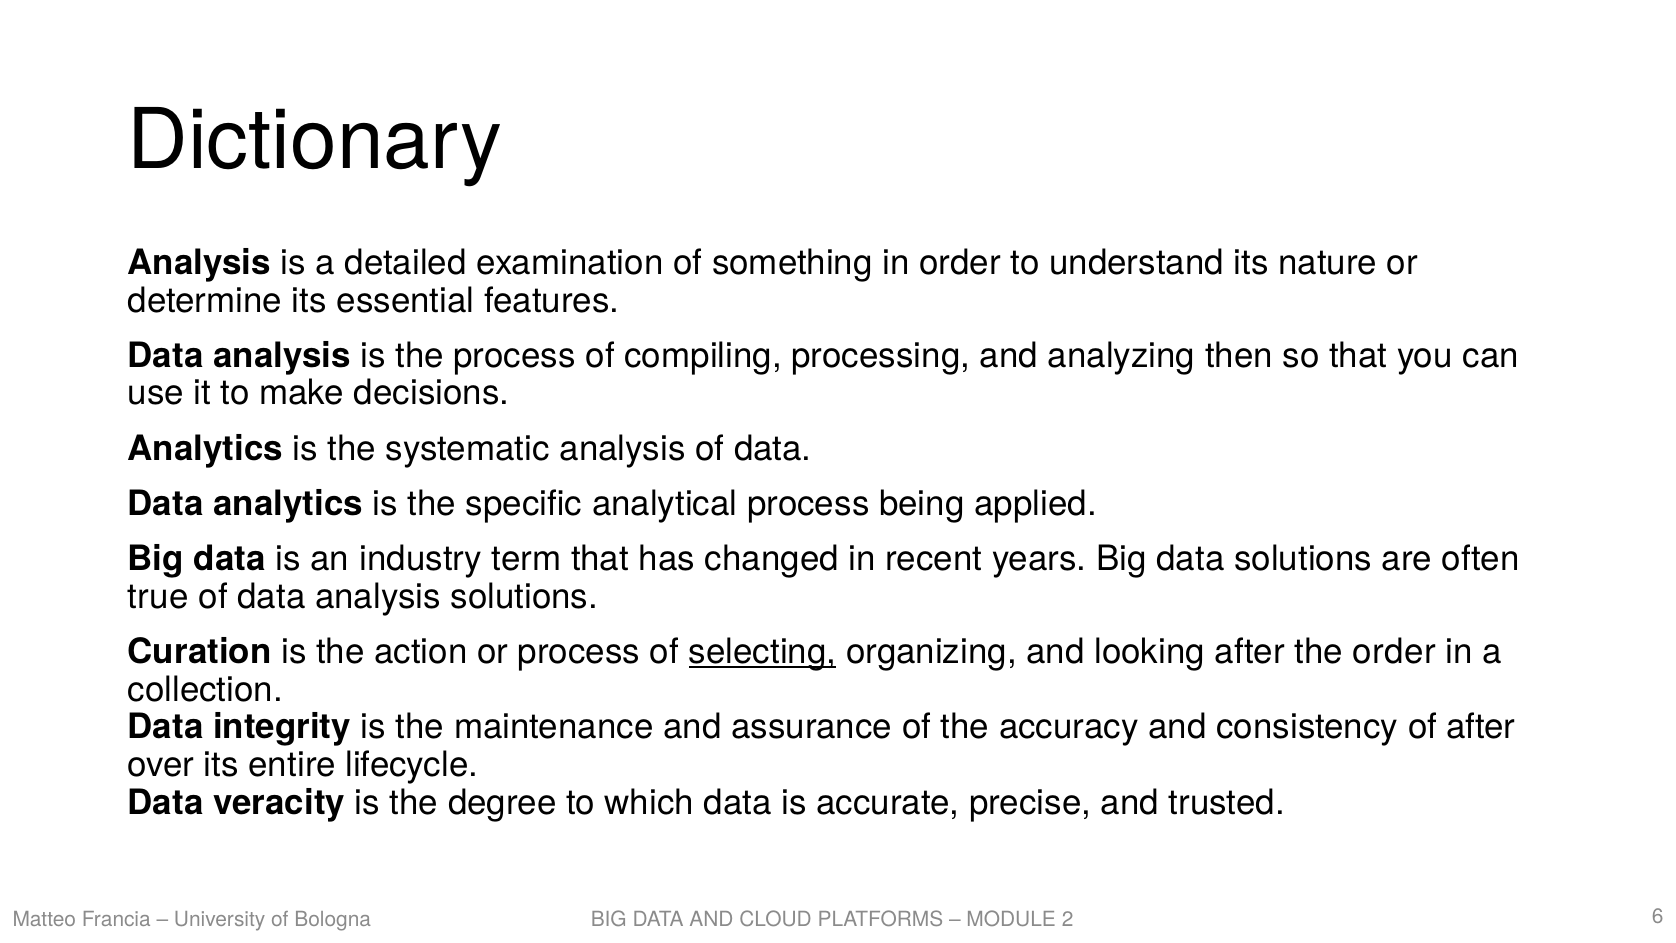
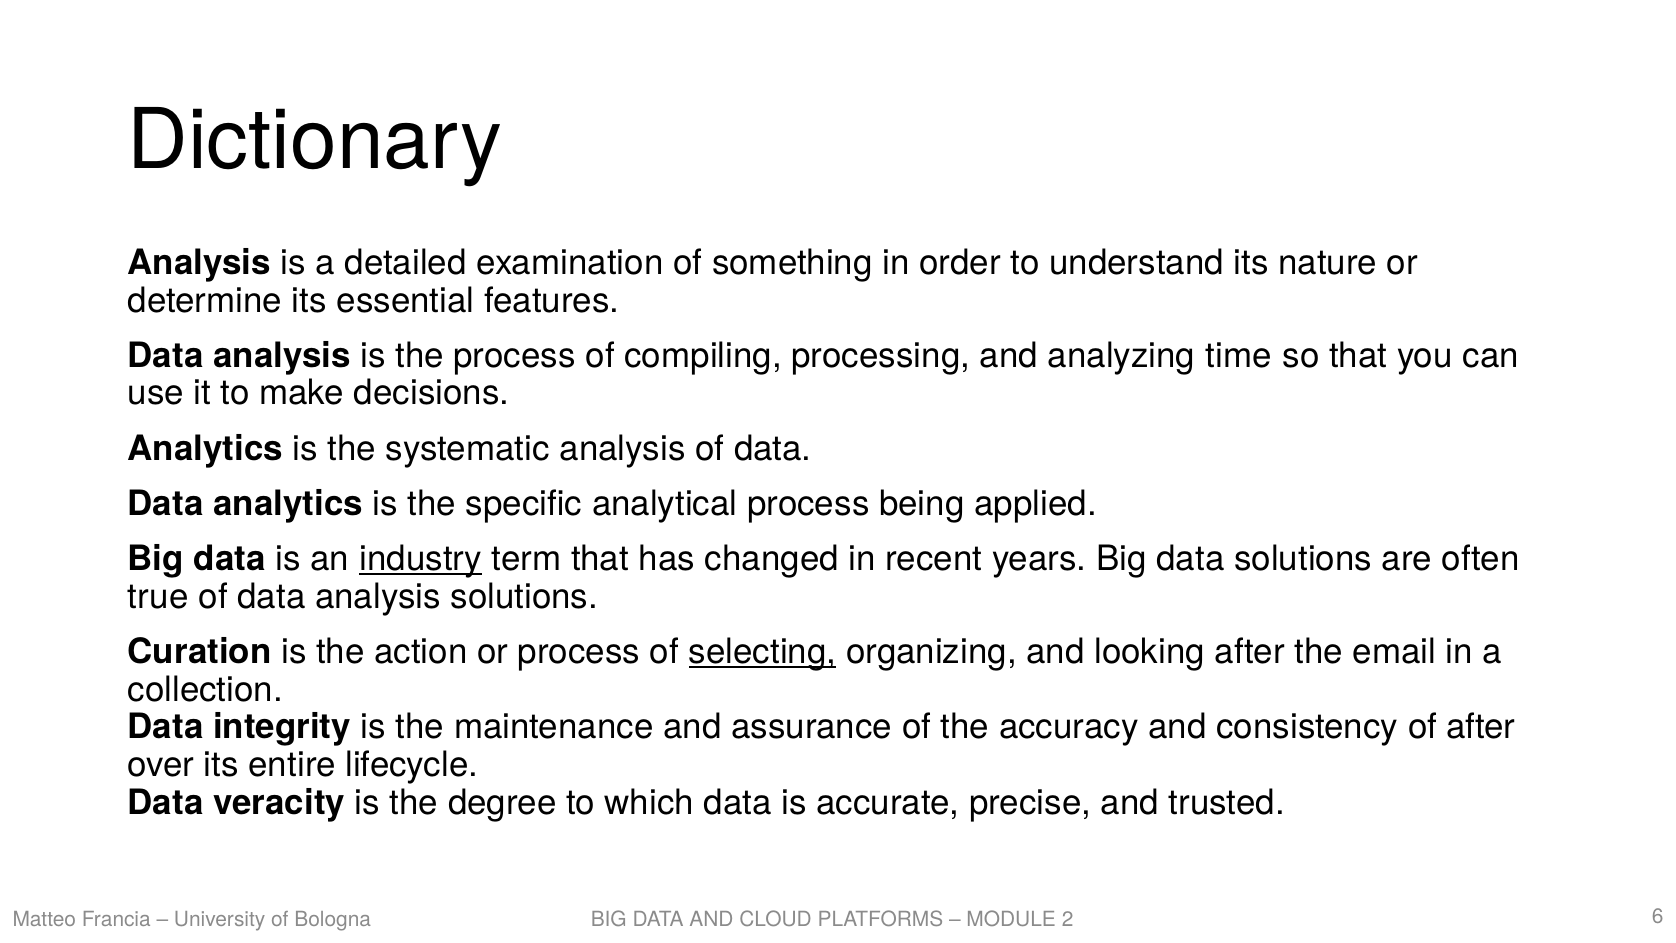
then: then -> time (1239, 356)
industry underline: none -> present (421, 559)
the order: order -> email (1395, 652)
